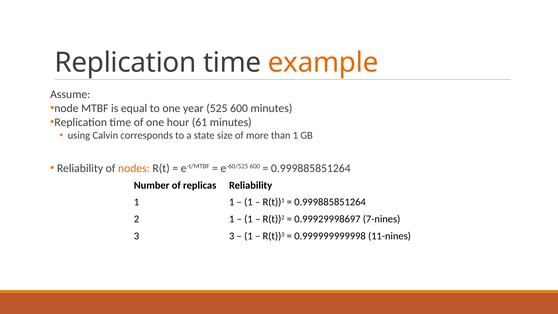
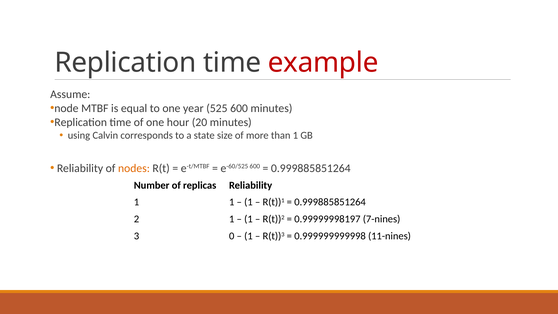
example colour: orange -> red (323, 63)
61: 61 -> 20 (200, 122)
0.99929998697: 0.99929998697 -> 0.99999998197 (327, 219)
3 3: 3 -> 0 (232, 236)
